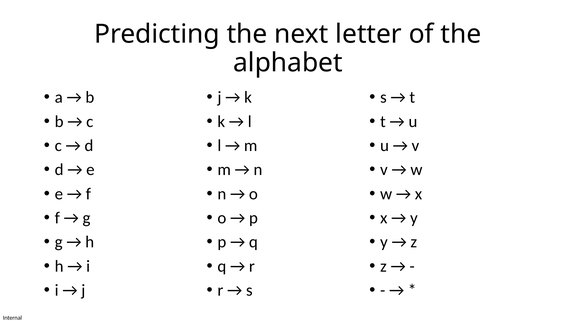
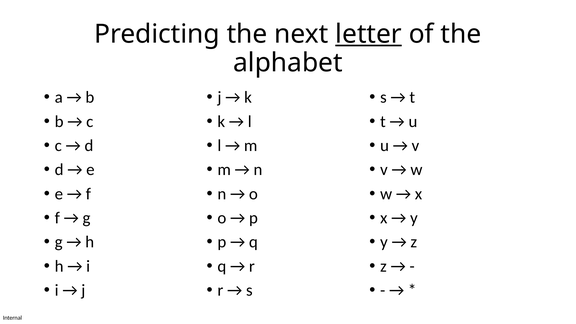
letter underline: none -> present (369, 34)
